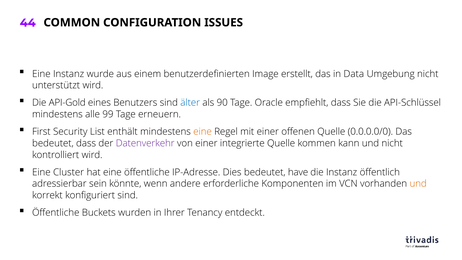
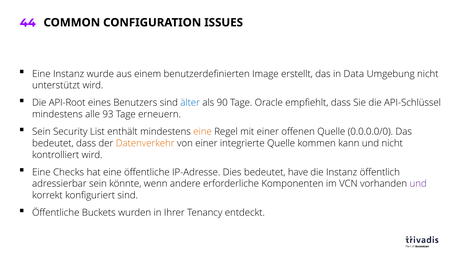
API-Gold: API-Gold -> API-Root (67, 103)
99: 99 -> 93 (108, 114)
First: First -> Sein (41, 132)
Datenverkehr colour: purple -> orange (145, 143)
Cluster: Cluster -> Checks (69, 172)
und colour: orange -> purple (418, 184)
